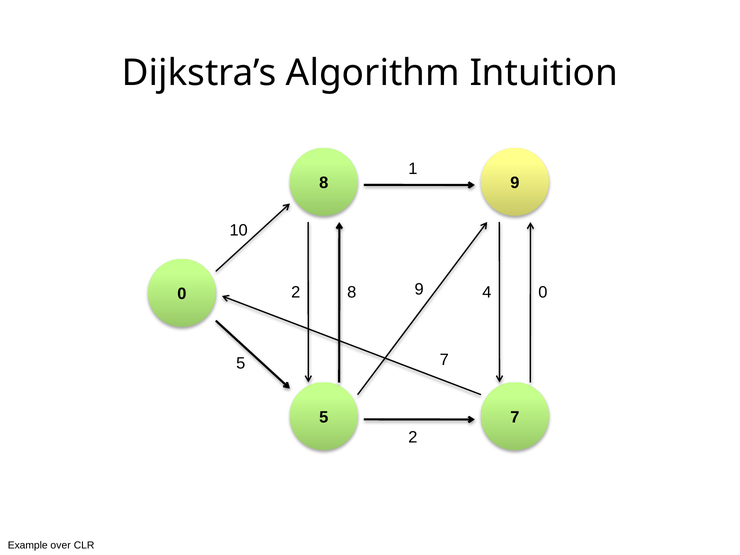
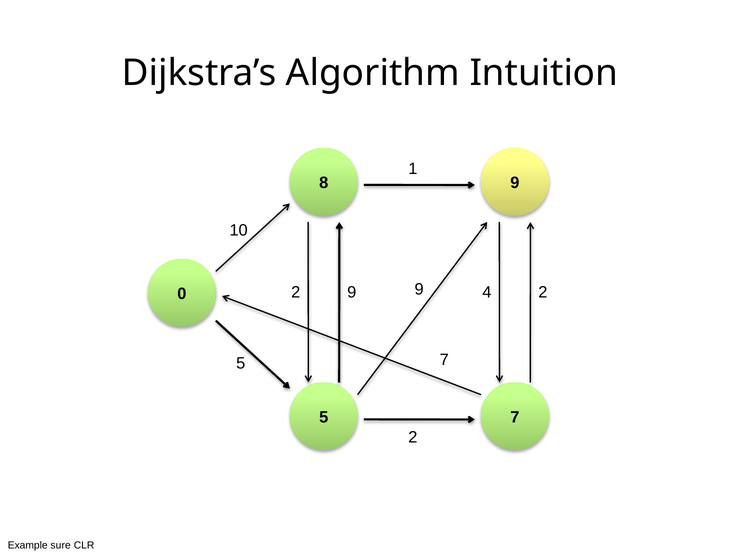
2 8: 8 -> 9 (352, 292)
4 0: 0 -> 2 (543, 292)
over: over -> sure (61, 546)
